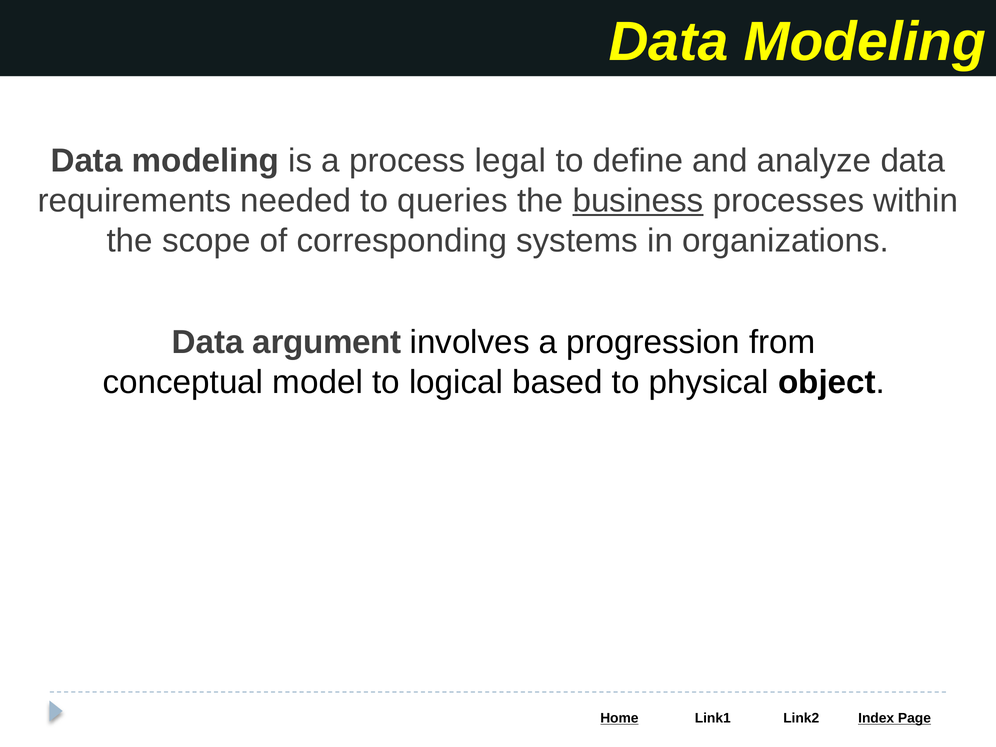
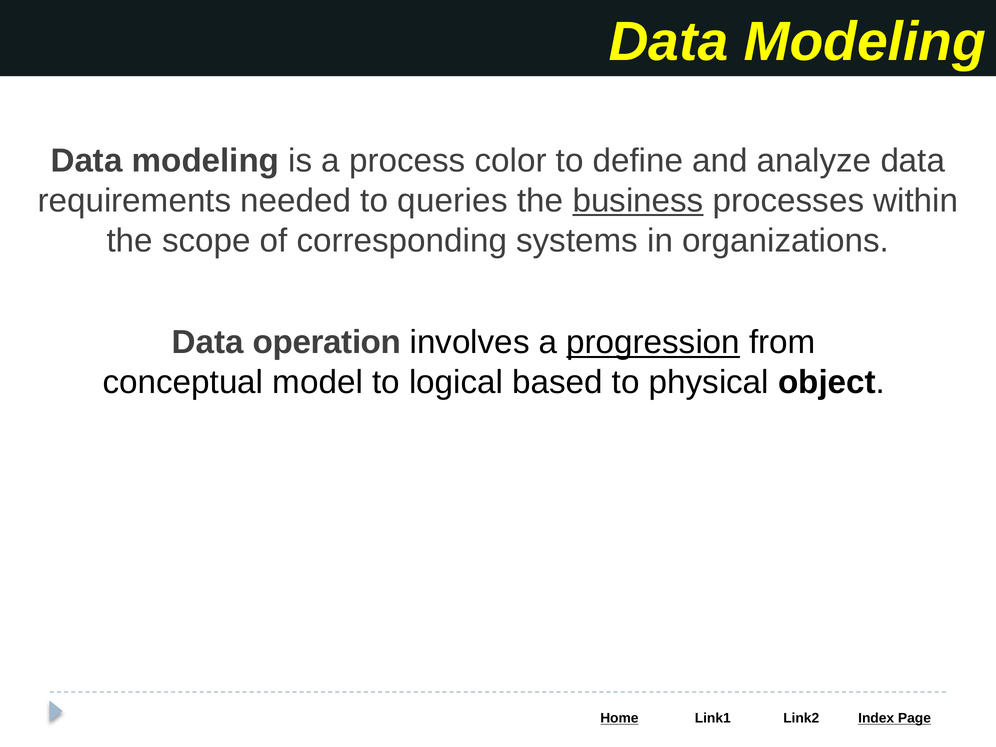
legal: legal -> color (511, 161)
argument: argument -> operation (327, 343)
progression underline: none -> present (653, 343)
